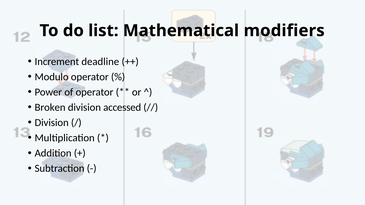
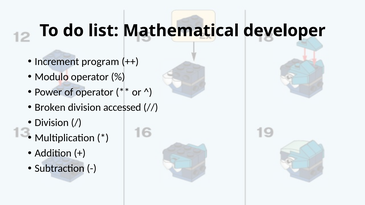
modifiers: modifiers -> developer (284, 31)
deadline: deadline -> program (100, 62)
